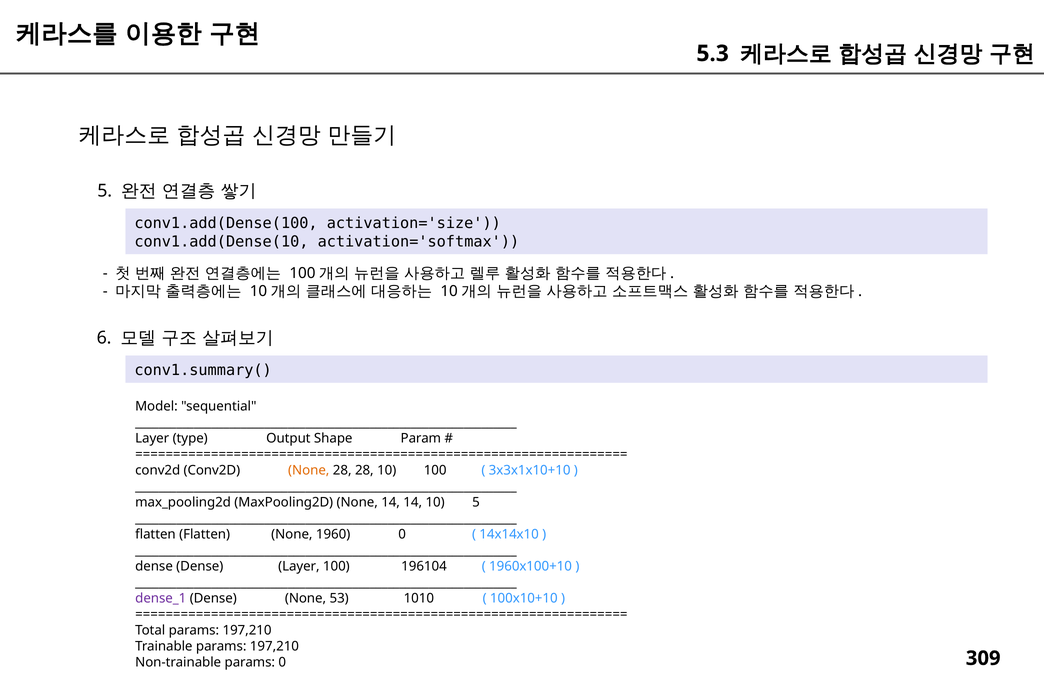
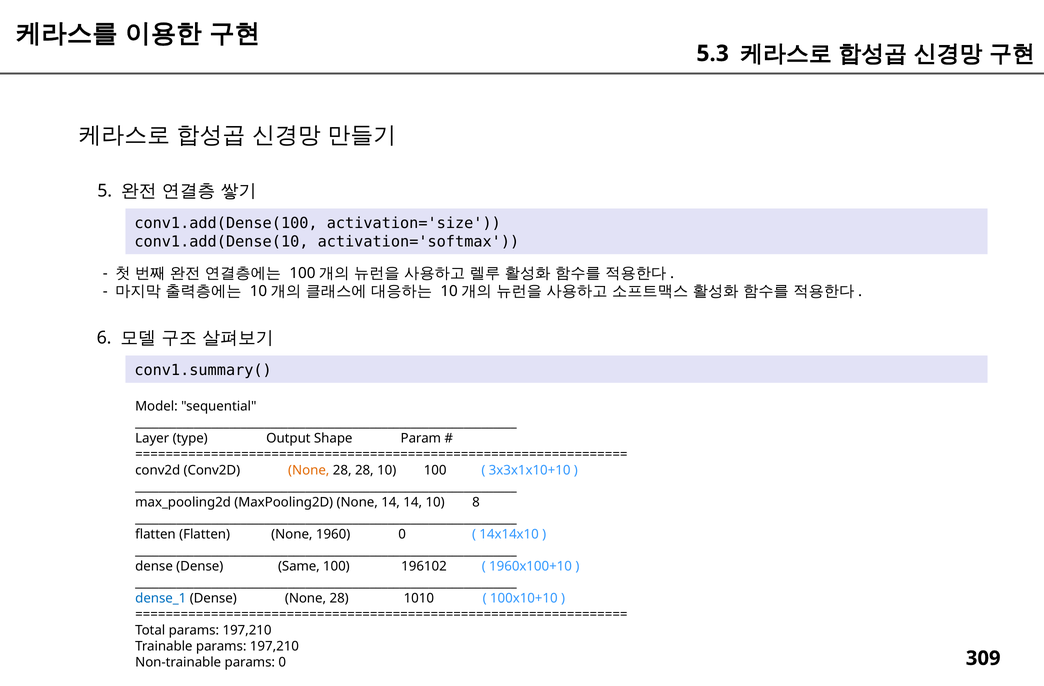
10 5: 5 -> 8 (476, 502)
Dense Layer: Layer -> Same (299, 566)
196104: 196104 -> 196102 (424, 566)
dense_1 colour: purple -> blue (161, 598)
Dense None 53: 53 -> 28 (339, 598)
